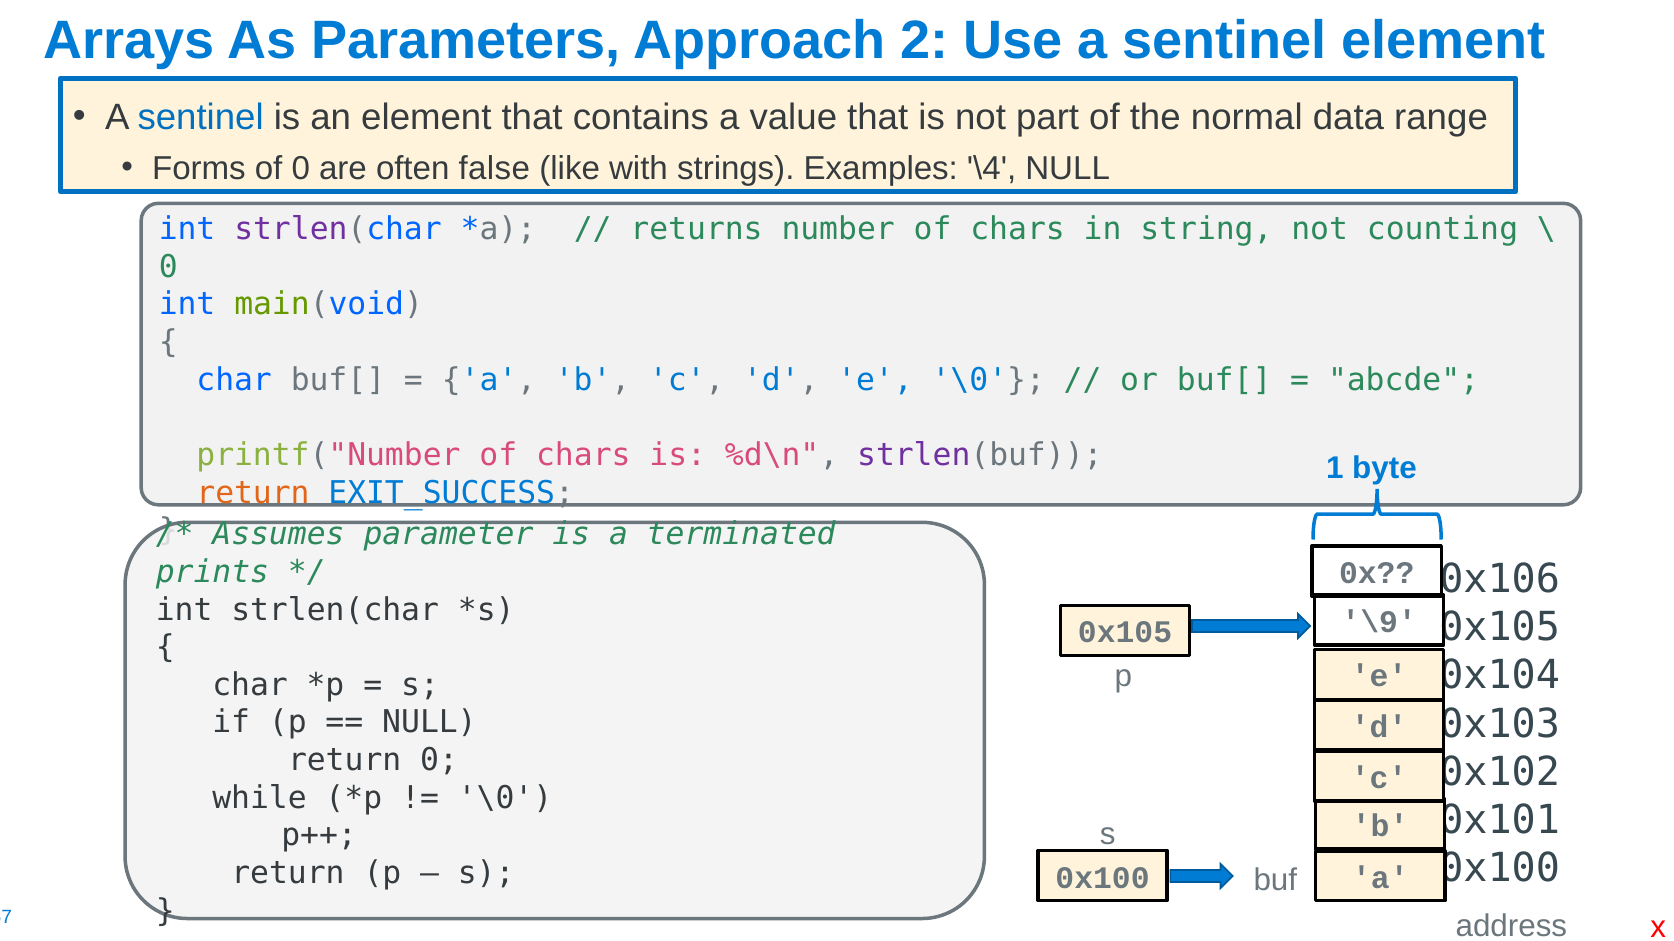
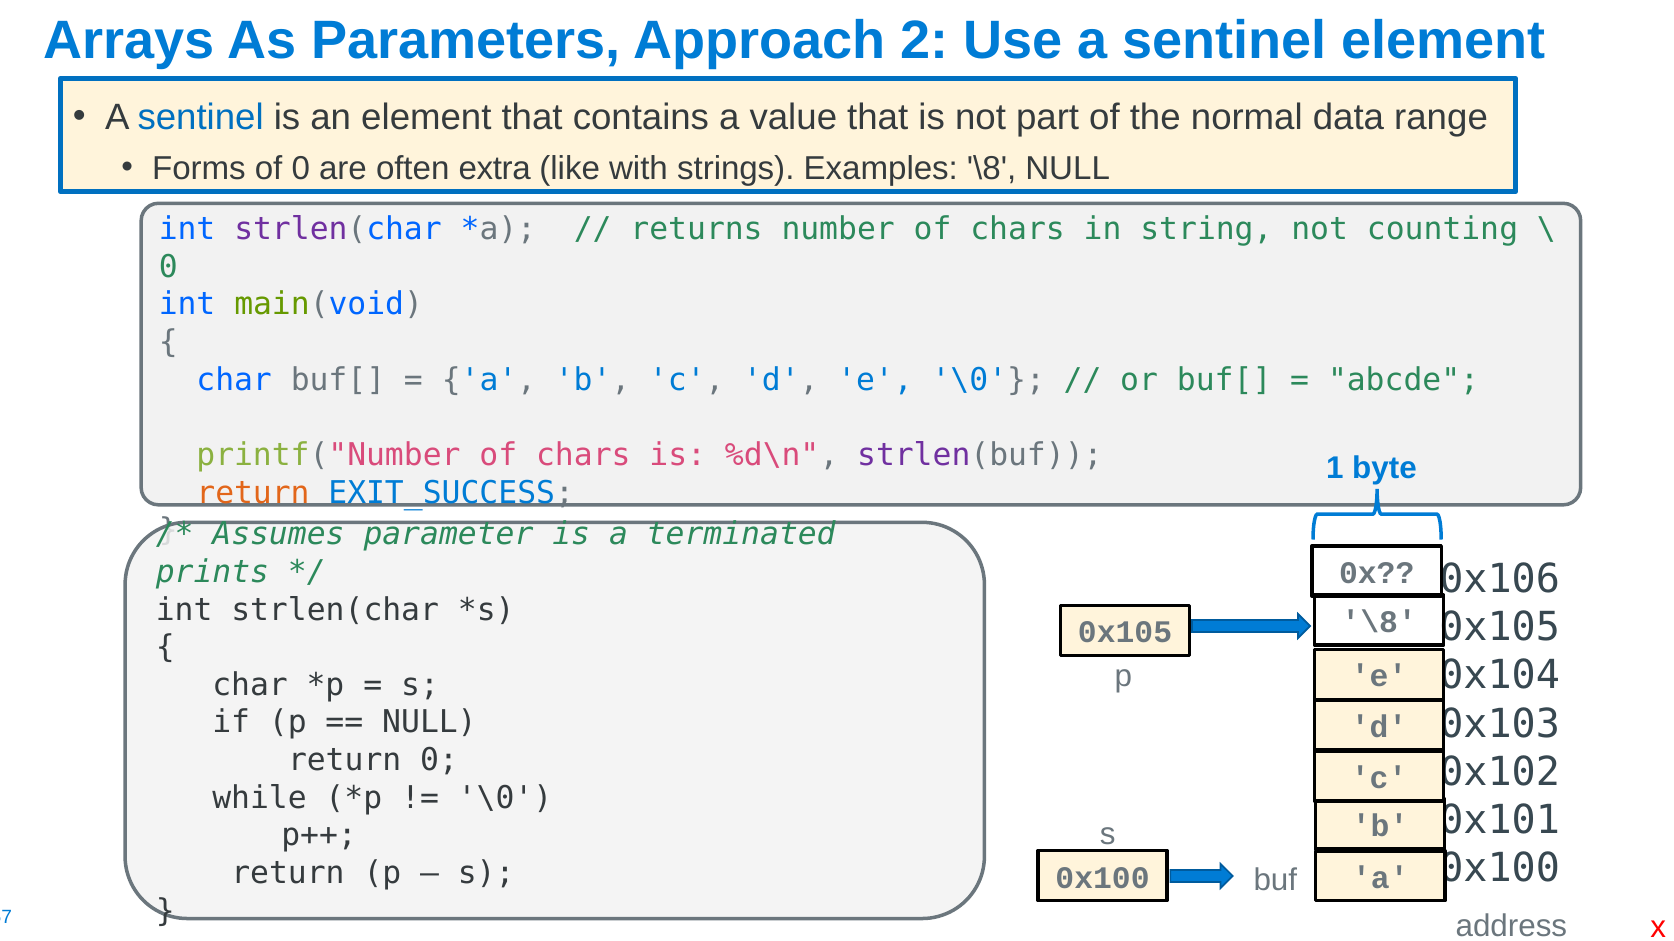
false: false -> extra (495, 168)
Examples \4: \4 -> \8 (992, 168)
\9: \9 -> \8 (1379, 623)
